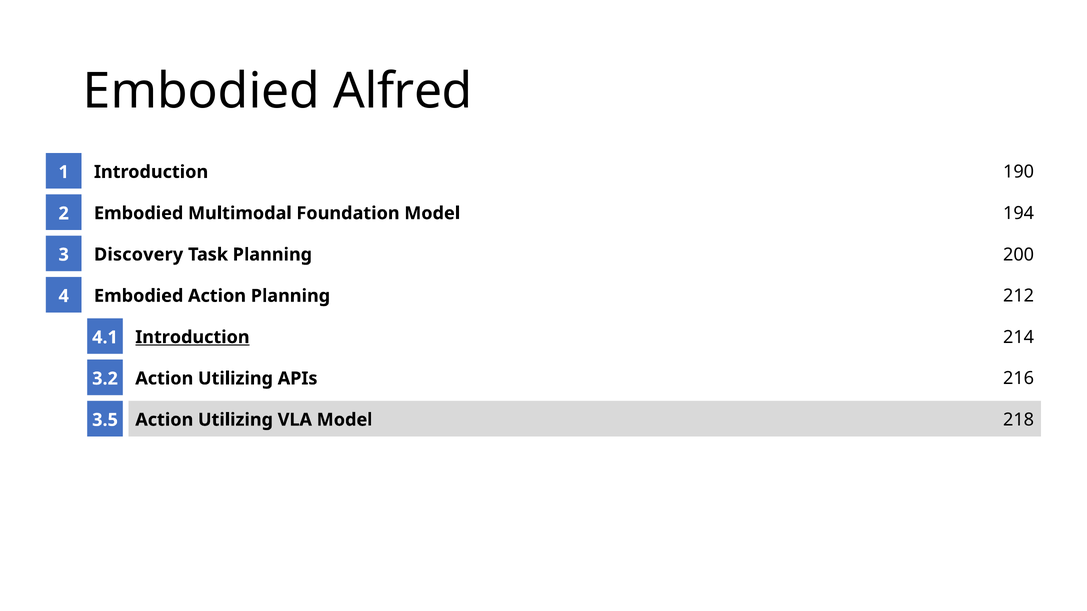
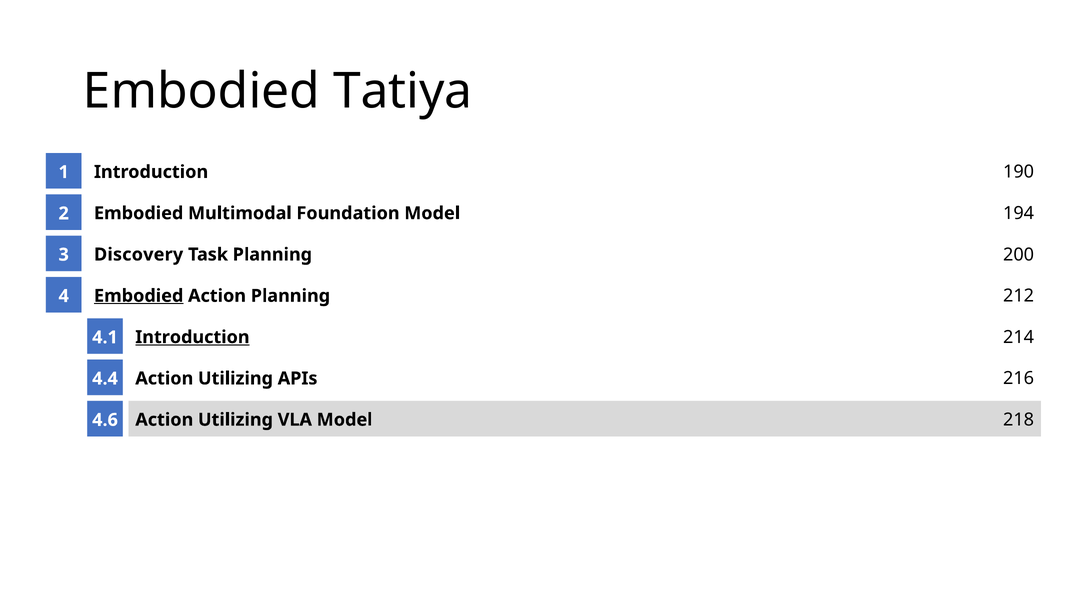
Alfred: Alfred -> Tatiya (403, 91)
Embodied underline: none -> present (139, 296)
3.2: 3.2 -> 4.4 (105, 379)
3.5: 3.5 -> 4.6 (105, 420)
